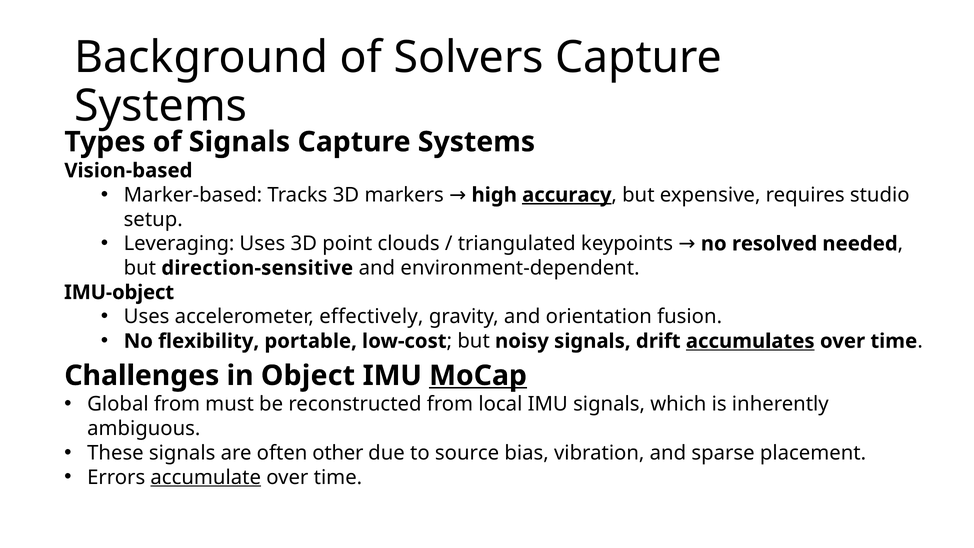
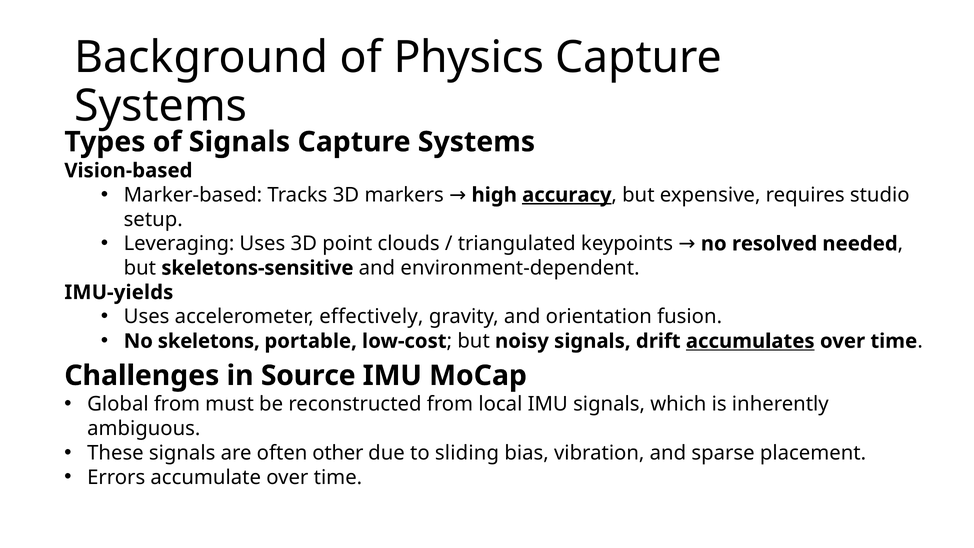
Solvers: Solvers -> Physics (469, 58)
direction-sensitive: direction-sensitive -> skeletons-sensitive (257, 268)
IMU-object: IMU-object -> IMU-yields (119, 292)
flexibility: flexibility -> skeletons (209, 341)
Object: Object -> Source (308, 376)
MoCap underline: present -> none (478, 376)
source: source -> sliding (467, 453)
accumulate underline: present -> none (206, 477)
